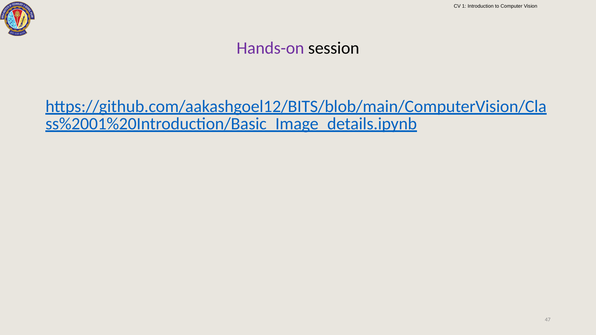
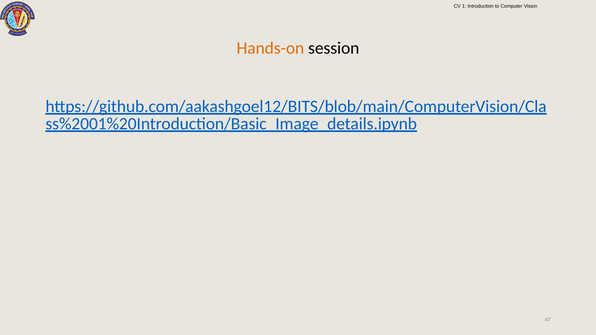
Hands-on colour: purple -> orange (270, 48)
